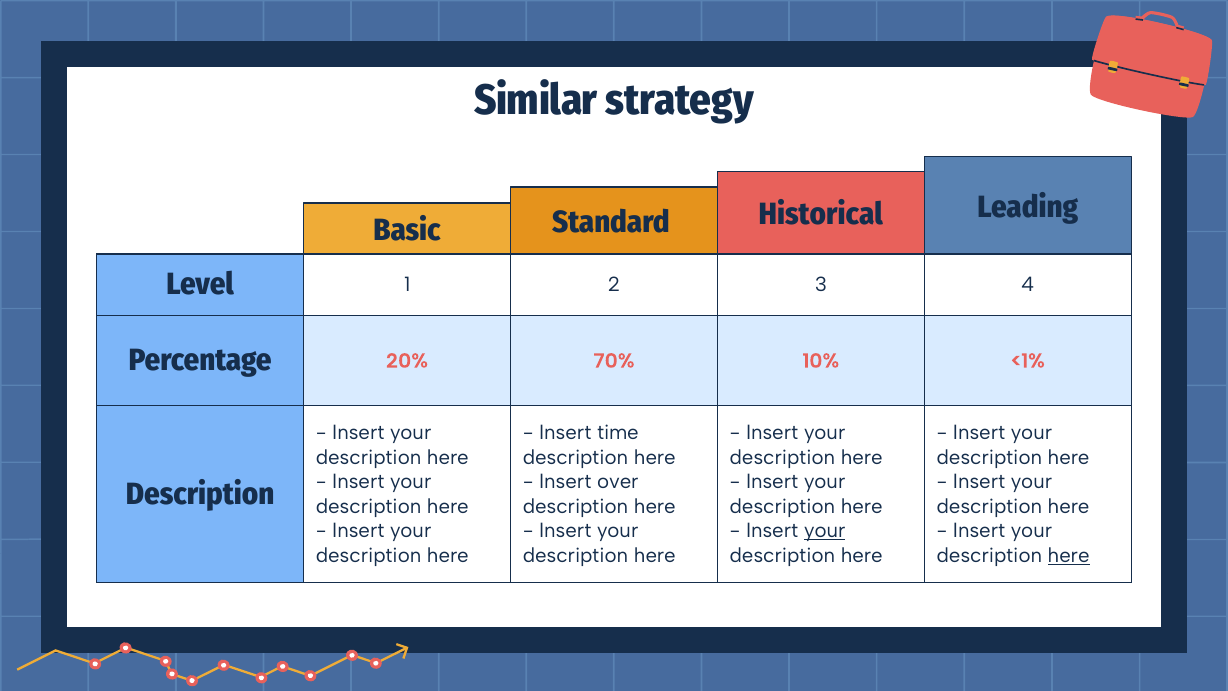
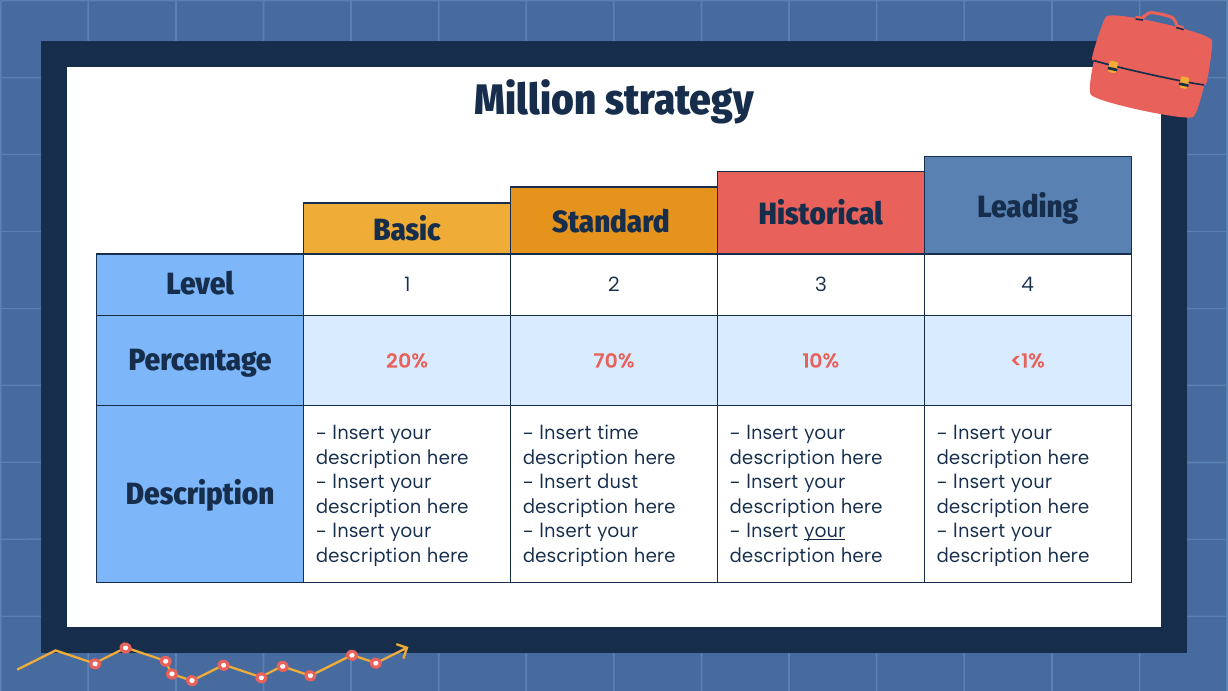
Similar: Similar -> Million (536, 101)
over: over -> dust (618, 482)
here underline: present -> none (1069, 555)
